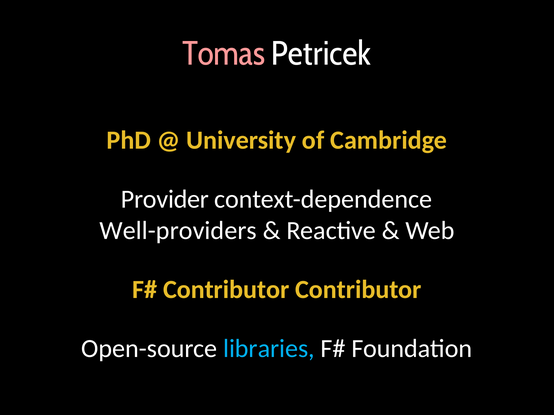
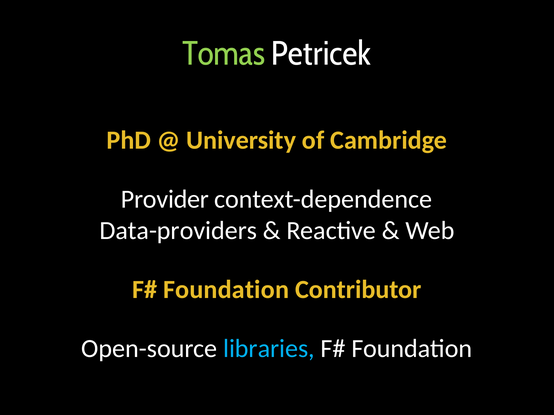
Tomas colour: pink -> light green (224, 54)
Well-providers: Well-providers -> Data-providers (178, 231)
Contributor: Contributor -> Foundation (226, 290)
